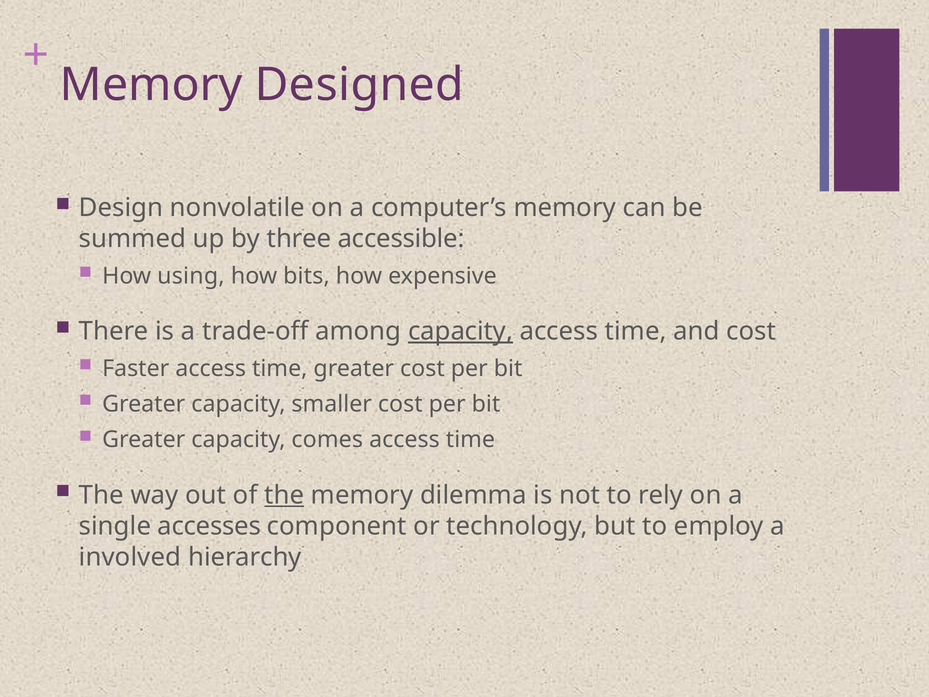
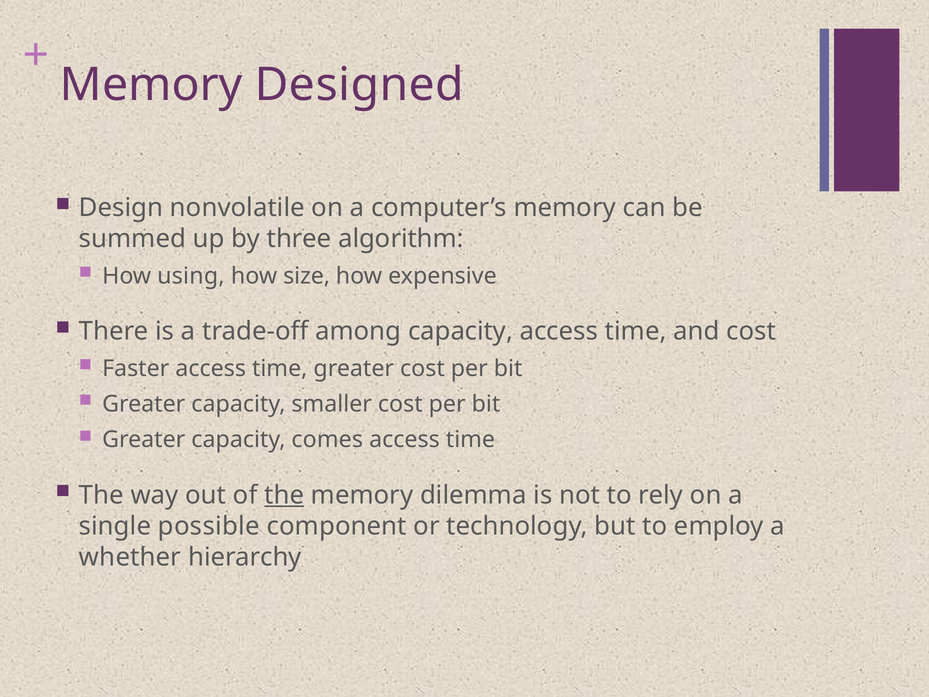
accessible: accessible -> algorithm (401, 239)
bits: bits -> size (307, 276)
capacity underline: present -> none (461, 331)
accesses: accesses -> possible (209, 526)
involved: involved -> whether (130, 557)
